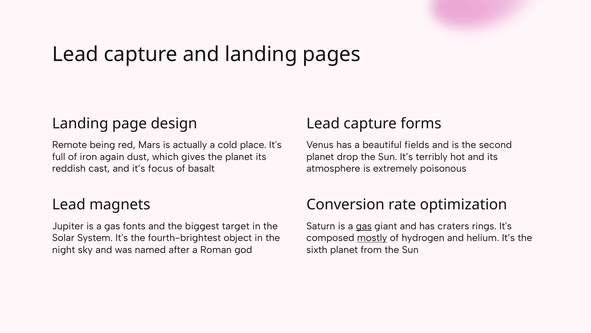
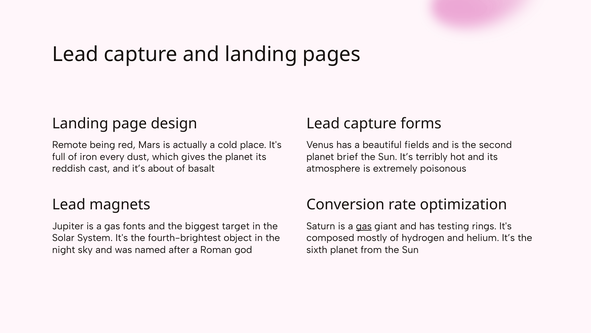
again: again -> every (112, 157)
drop: drop -> brief (347, 157)
focus: focus -> about (161, 168)
craters: craters -> testing (453, 226)
mostly underline: present -> none (372, 238)
